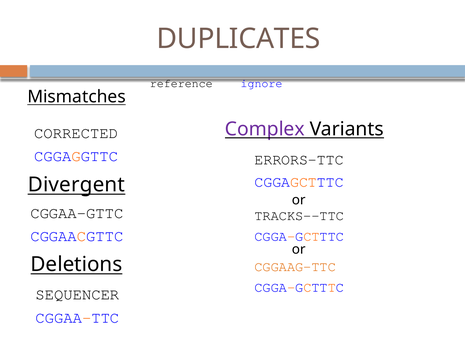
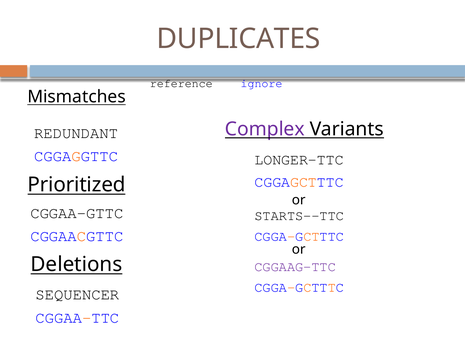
CORRECTED: CORRECTED -> REDUNDANT (76, 133)
ERRORS-TTC: ERRORS-TTC -> LONGER-TTC (299, 159)
Divergent: Divergent -> Prioritized (77, 185)
TRACKS--TTC: TRACKS--TTC -> STARTS--TTC (299, 215)
CGGAAG-TTC colour: orange -> purple (295, 266)
